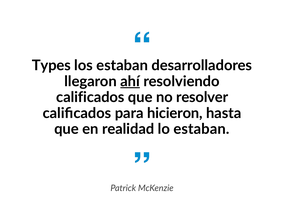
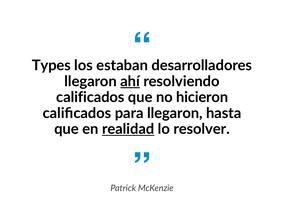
resolver: resolver -> hicieron (202, 97)
para hicieron: hicieron -> llegaron (175, 113)
realidad underline: none -> present (128, 129)
lo estaban: estaban -> resolver (202, 129)
